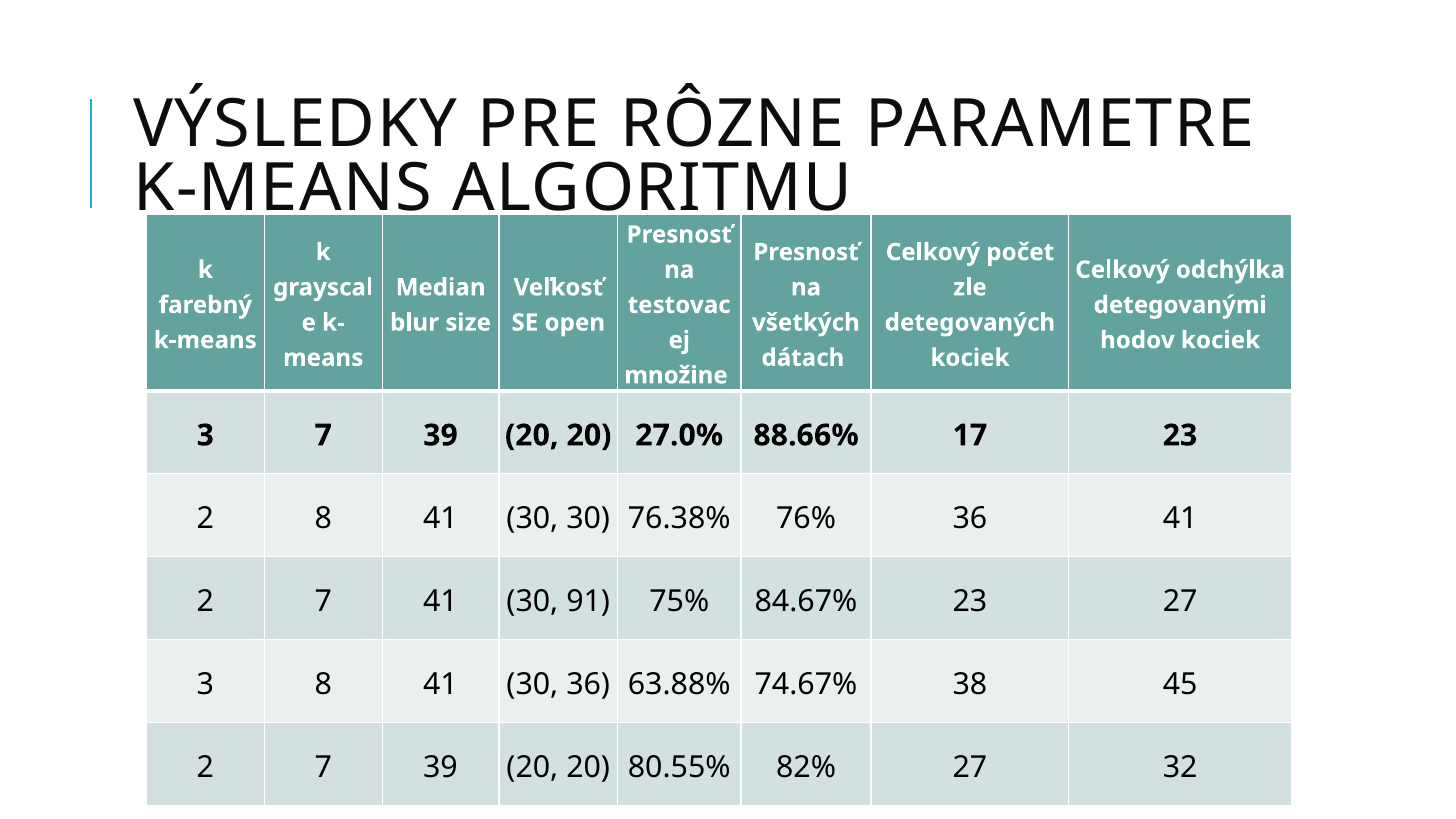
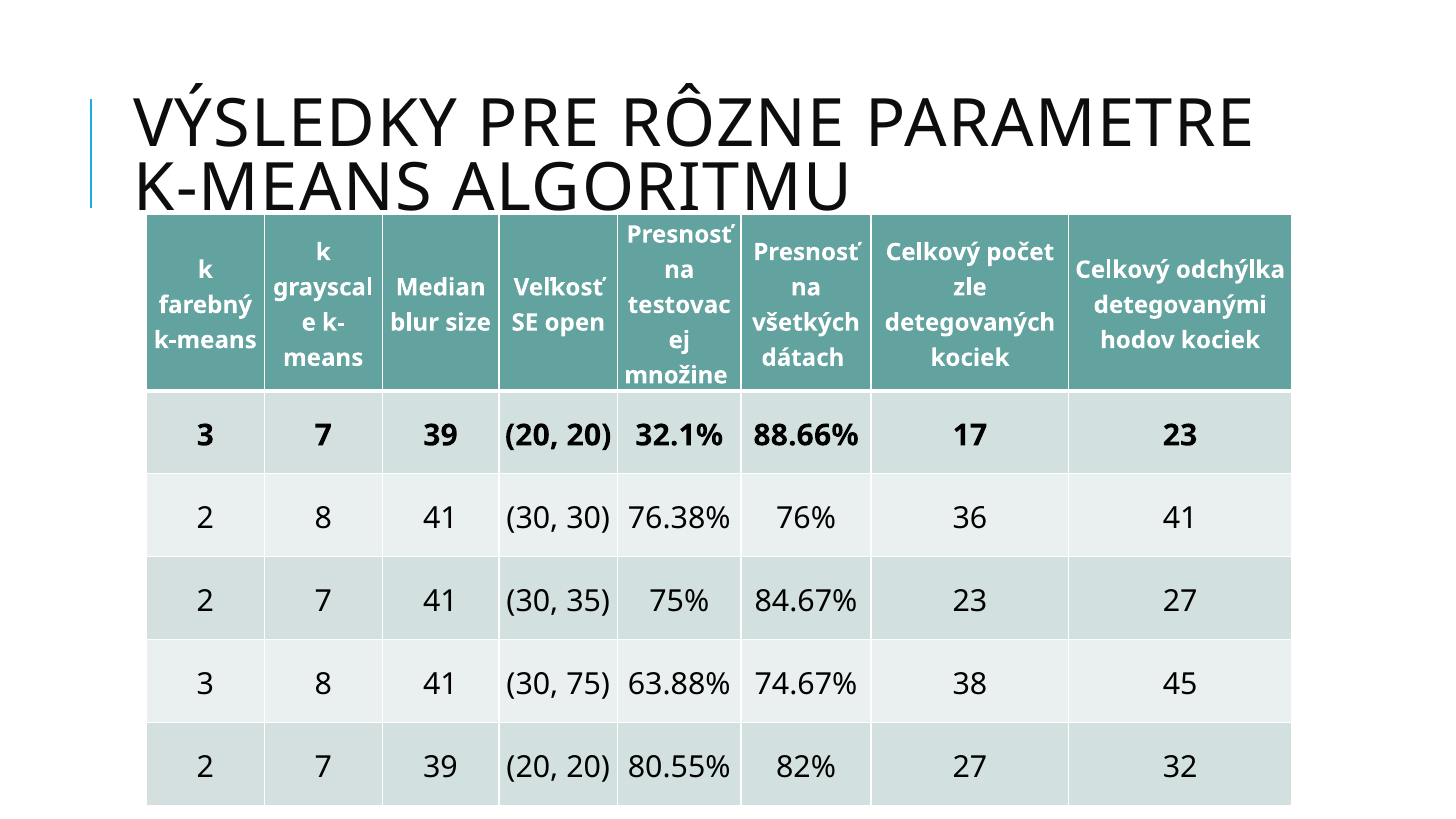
27.0%: 27.0% -> 32.1% (679, 435)
91: 91 -> 35 (588, 601)
30 36: 36 -> 75 (588, 685)
